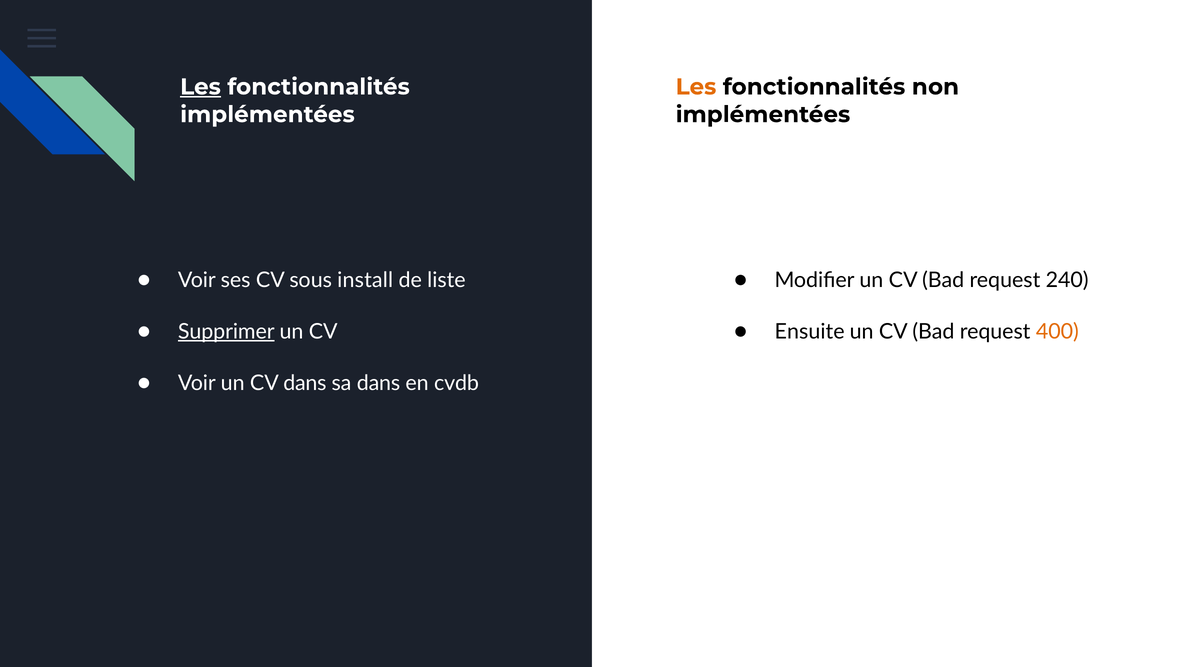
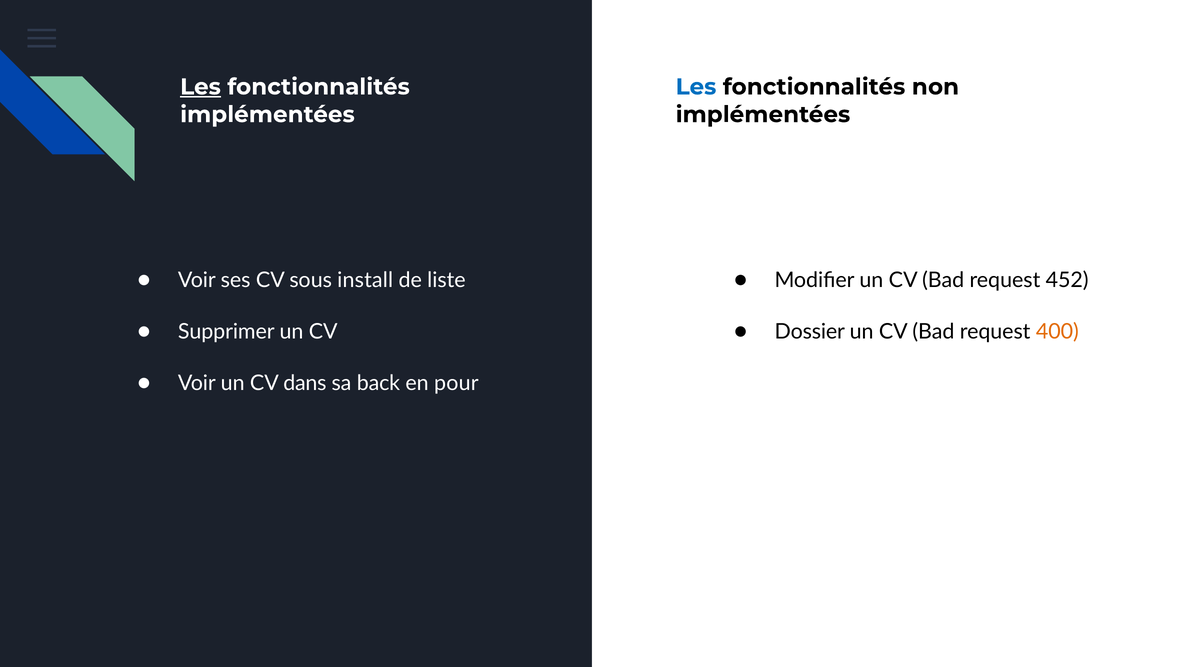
Les colour: orange -> blue (696, 87)
240: 240 -> 452 (1067, 280)
Supprimer underline: present -> none (226, 332)
Ensuite: Ensuite -> Dossier (810, 332)
sa dans: dans -> back (378, 383)
cvdb: cvdb -> pour (456, 383)
